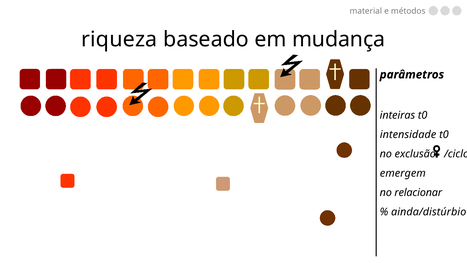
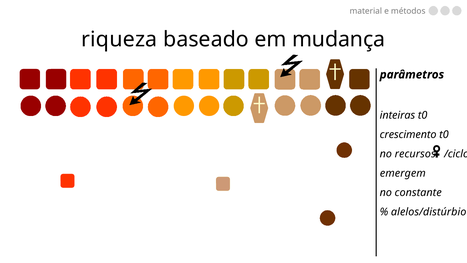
intensidade: intensidade -> crescimento (408, 135)
exclusão: exclusão -> recursos (415, 154)
relacionar: relacionar -> constante (418, 192)
ainda/distúrbio: ainda/distúrbio -> alelos/distúrbio (429, 212)
